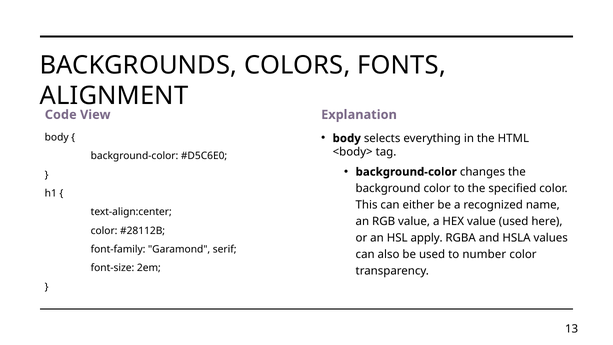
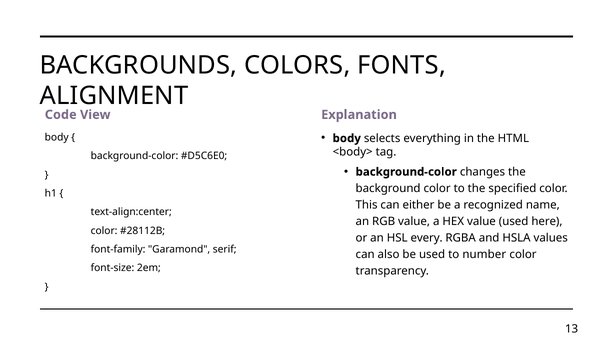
apply: apply -> every (427, 238)
